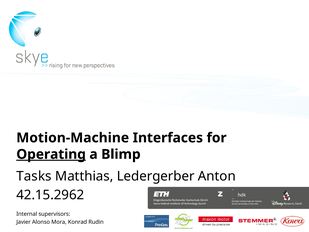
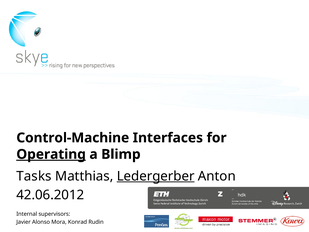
Motion-Machine: Motion-Machine -> Control-Machine (73, 138)
Ledergerber underline: none -> present (156, 176)
42.15.2962: 42.15.2962 -> 42.06.2012 (50, 195)
